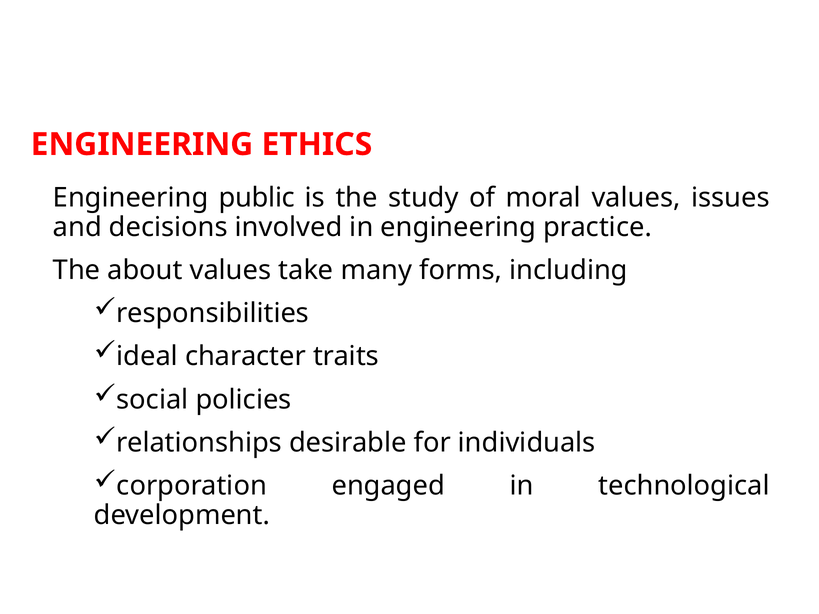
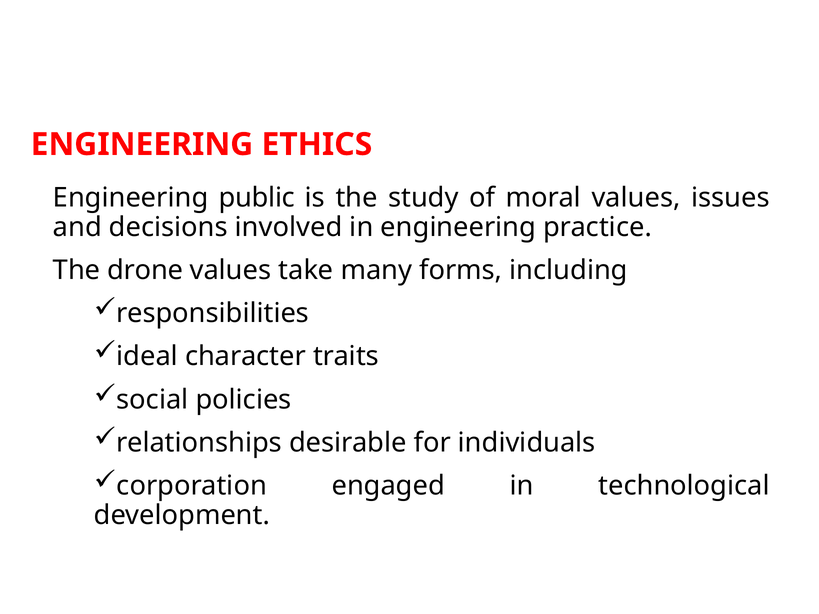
about: about -> drone (145, 270)
